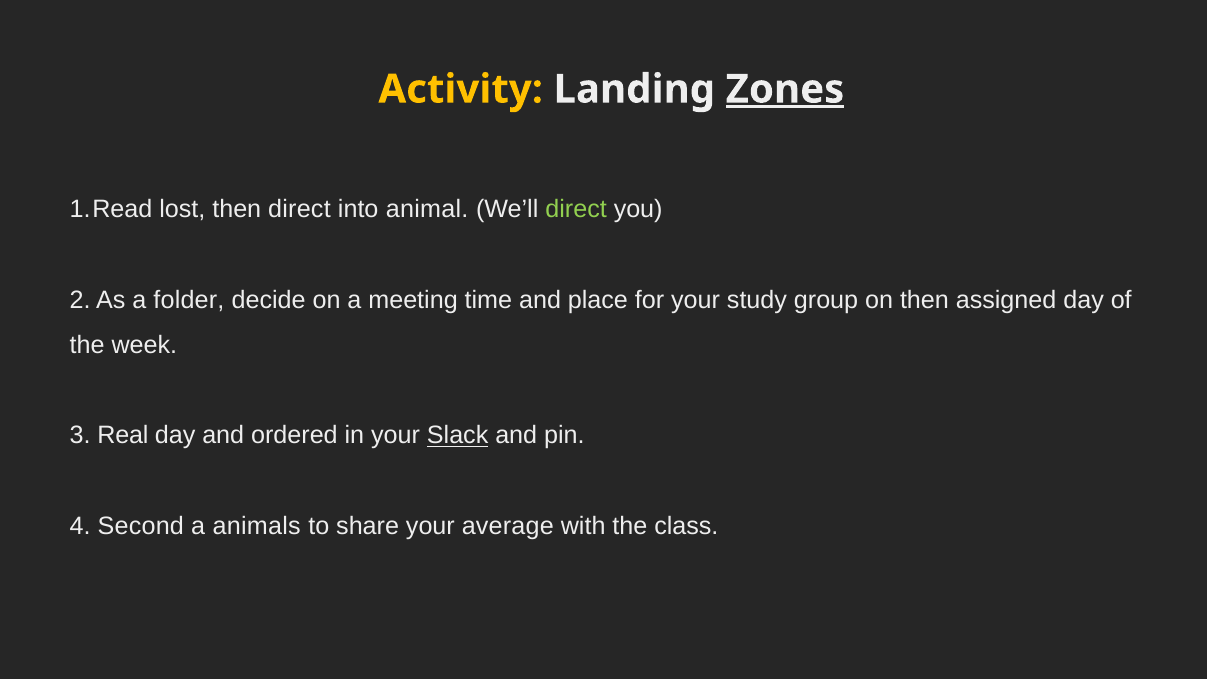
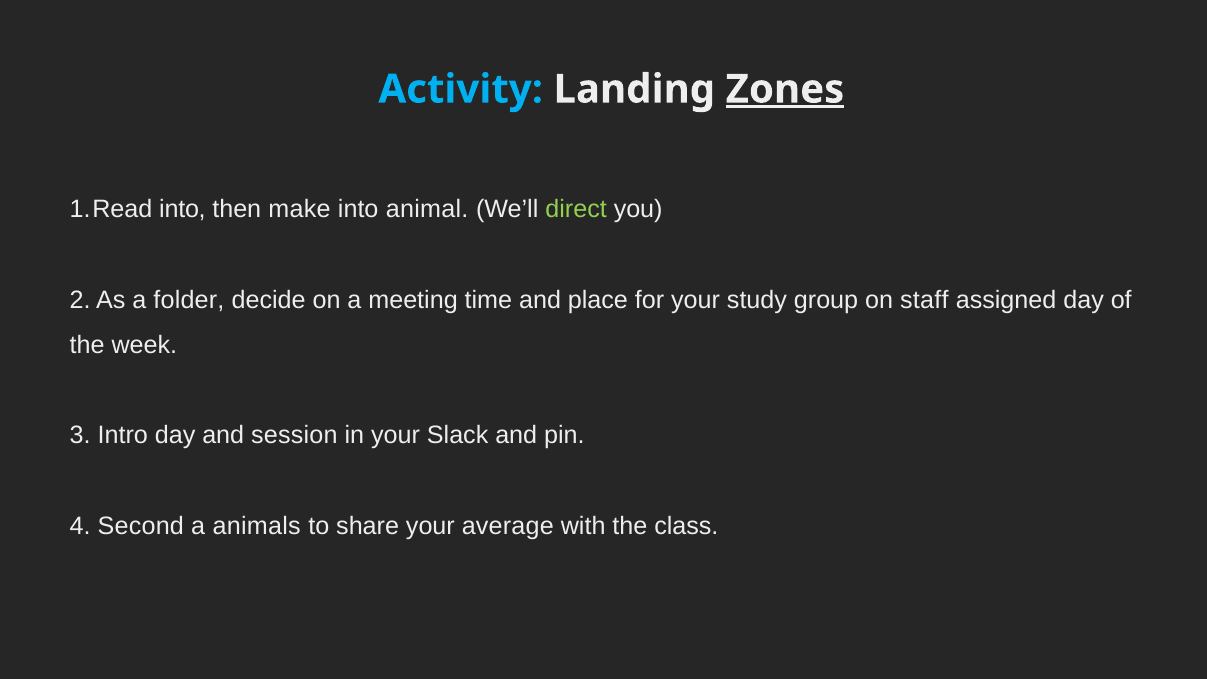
Activity colour: yellow -> light blue (461, 89)
lost: lost -> into (182, 209)
then direct: direct -> make (299, 209)
on then: then -> staff (924, 300)
Real: Real -> Intro (123, 435)
ordered: ordered -> session (294, 435)
Slack underline: present -> none (458, 435)
